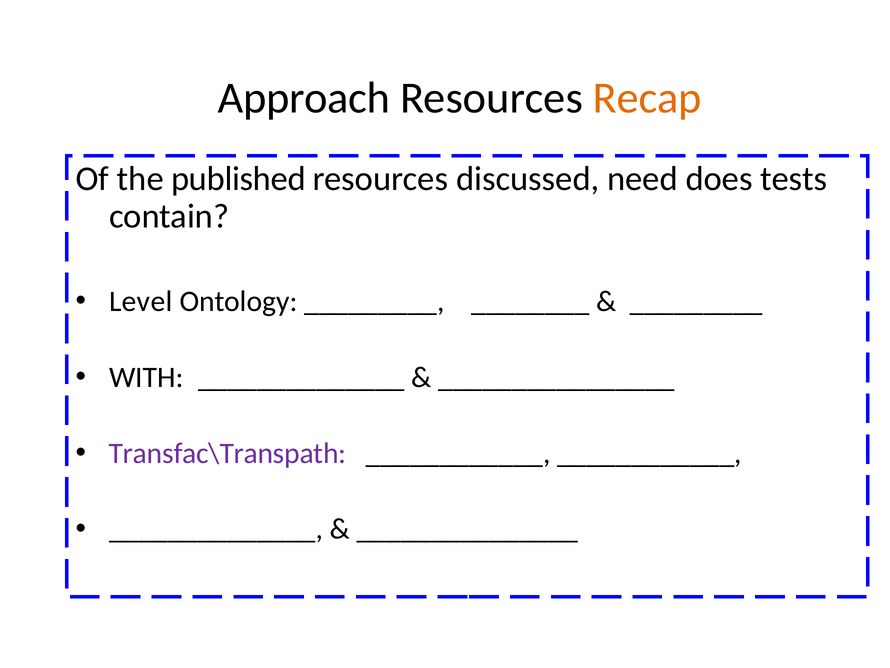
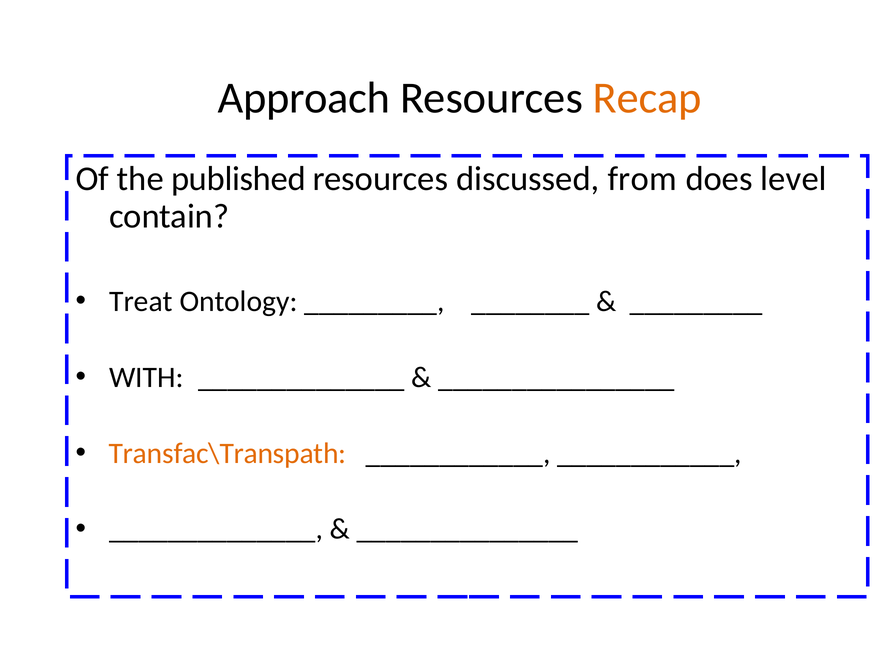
need: need -> from (642, 179)
tests: tests -> level (794, 179)
Level: Level -> Treat (141, 301)
Transfac\Transpath colour: purple -> orange (228, 453)
